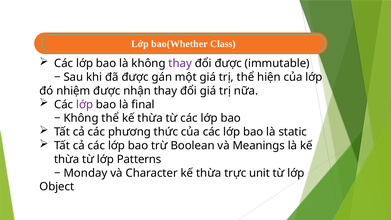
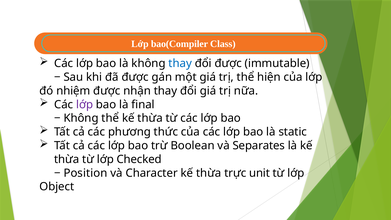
bao(Whether: bao(Whether -> bao(Compiler (179, 44)
thay colour: purple -> blue (180, 63)
Meanings: Meanings -> Separates (259, 146)
Patterns: Patterns -> Checked (139, 159)
Monday: Monday -> Position (85, 173)
